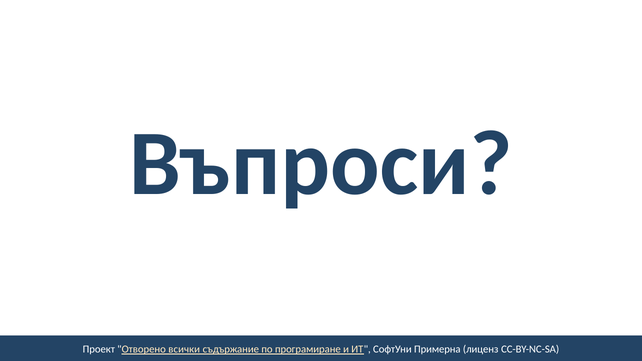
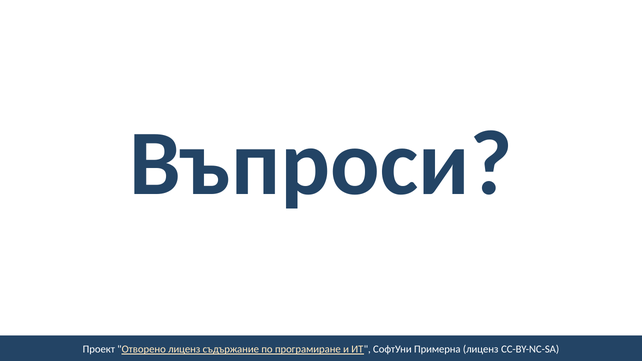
Отворено всички: всички -> лиценз (184, 349)
